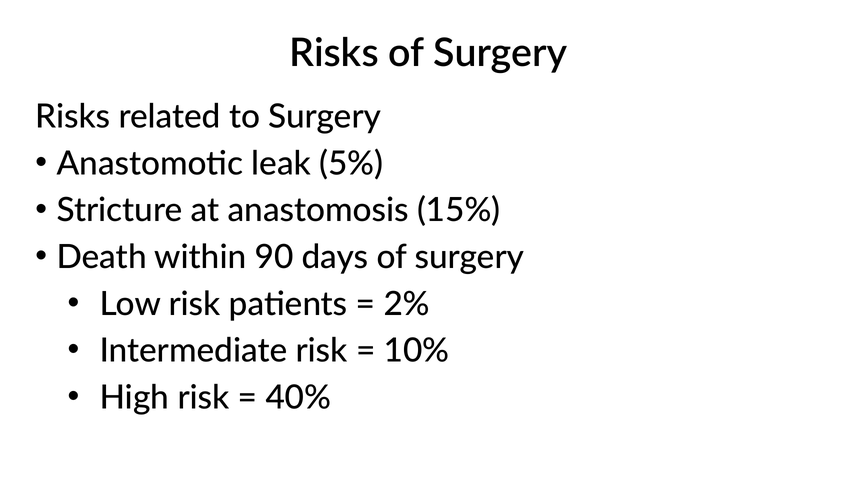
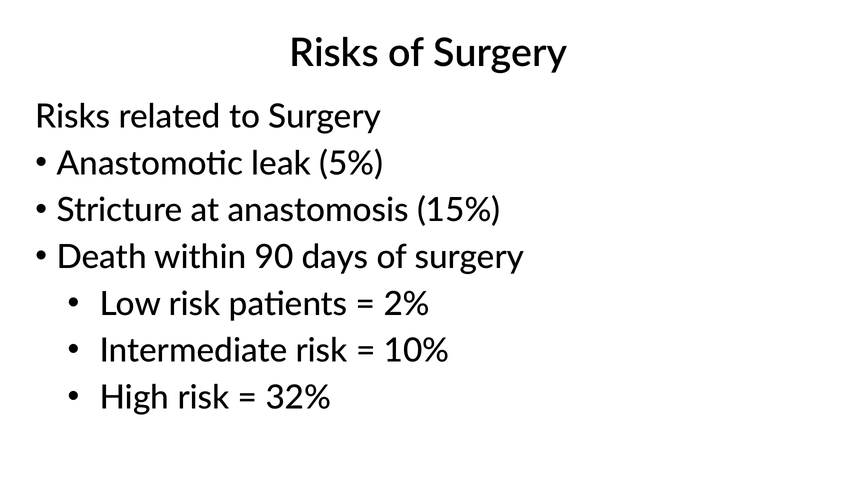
40%: 40% -> 32% (298, 398)
